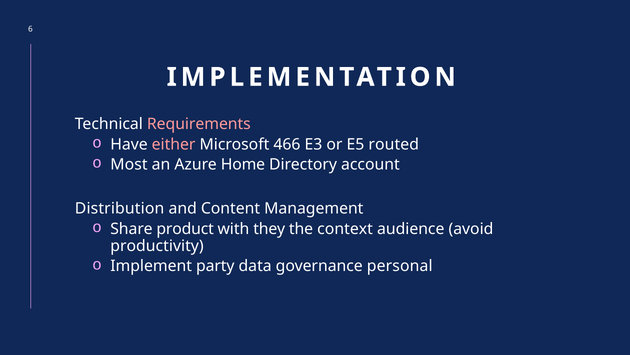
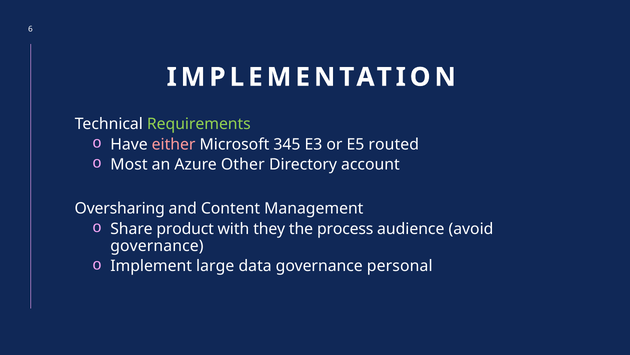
Requirements colour: pink -> light green (199, 124)
466: 466 -> 345 (287, 144)
Home: Home -> Other (243, 164)
Distribution: Distribution -> Oversharing (120, 208)
context: context -> process (345, 228)
productivity: productivity -> governance (157, 245)
party: party -> large (215, 266)
